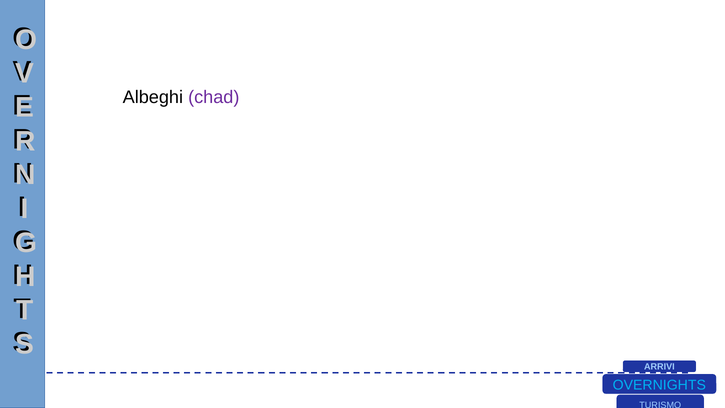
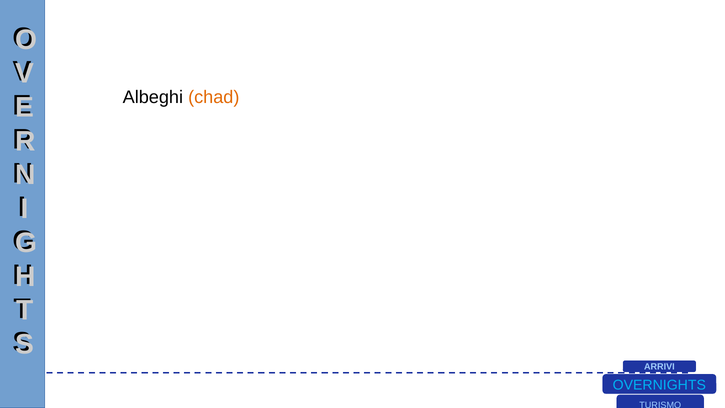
chad colour: purple -> orange (214, 97)
